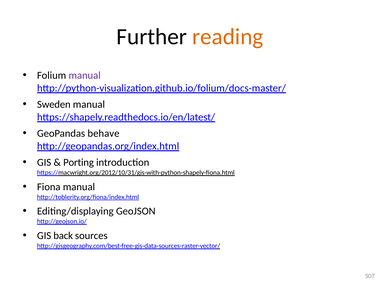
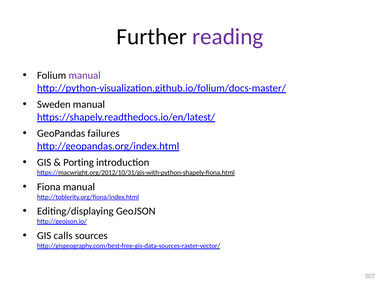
reading colour: orange -> purple (228, 37)
behave: behave -> failures (104, 133)
back: back -> calls (63, 236)
